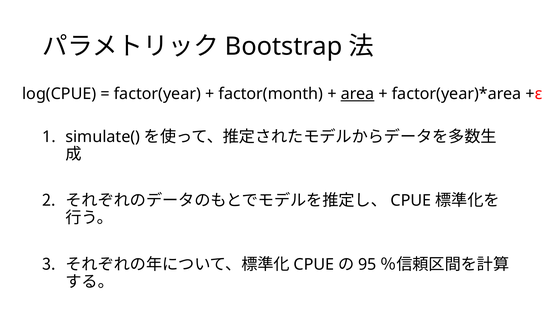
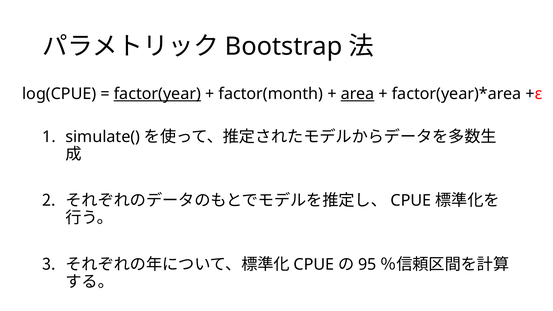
factor(year underline: none -> present (157, 94)
